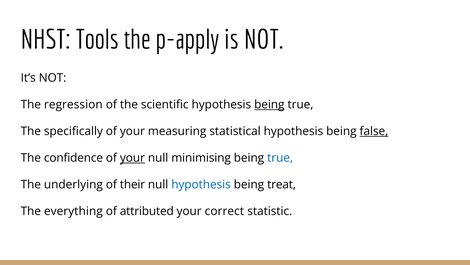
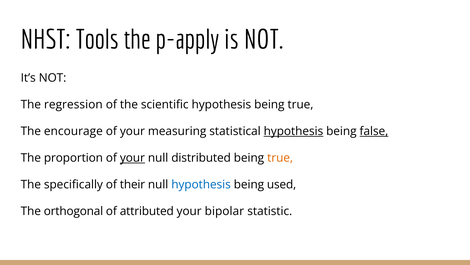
being underline: present -> none (269, 104)
specifically: specifically -> encourage (73, 131)
hypothesis underline: none -> present (293, 131)
confidence: confidence -> proportion (73, 158)
minimising: minimising -> distributed (201, 158)
true colour: blue -> orange (280, 158)
underlying: underlying -> specifically (73, 184)
treat: treat -> used (282, 184)
everything: everything -> orthogonal (73, 211)
correct: correct -> bipolar (224, 211)
